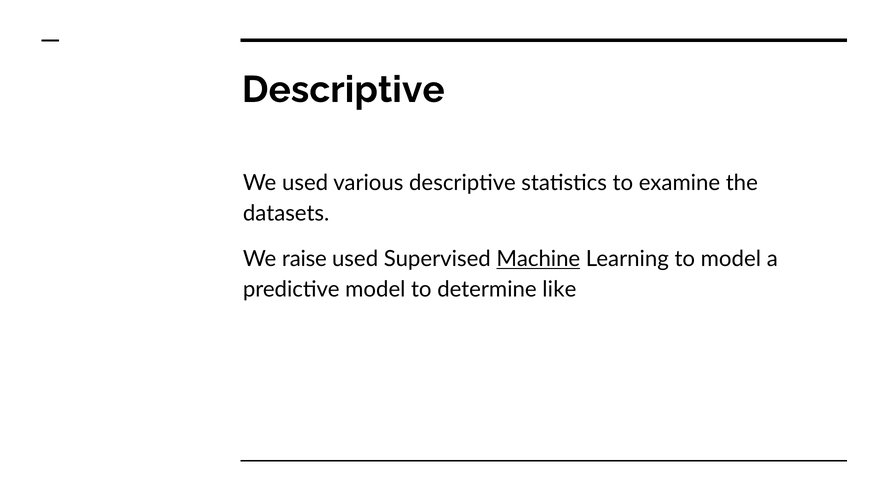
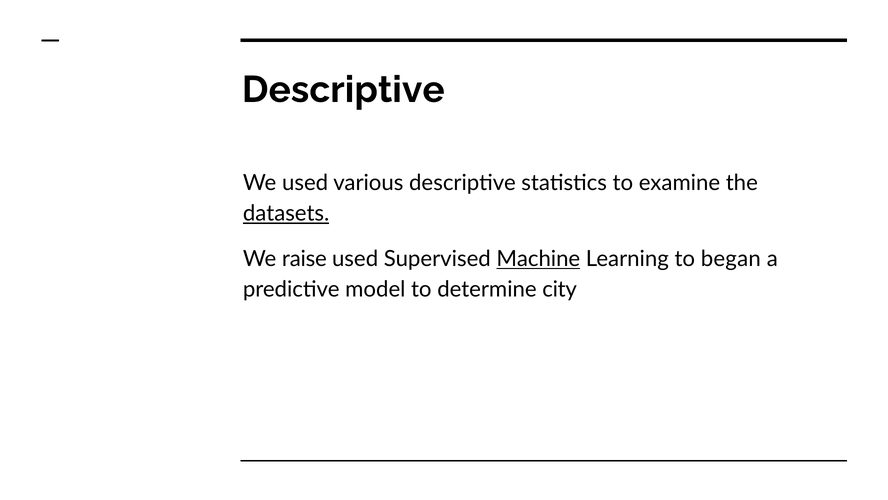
datasets underline: none -> present (286, 213)
to model: model -> began (731, 259)
like: like -> city (560, 289)
